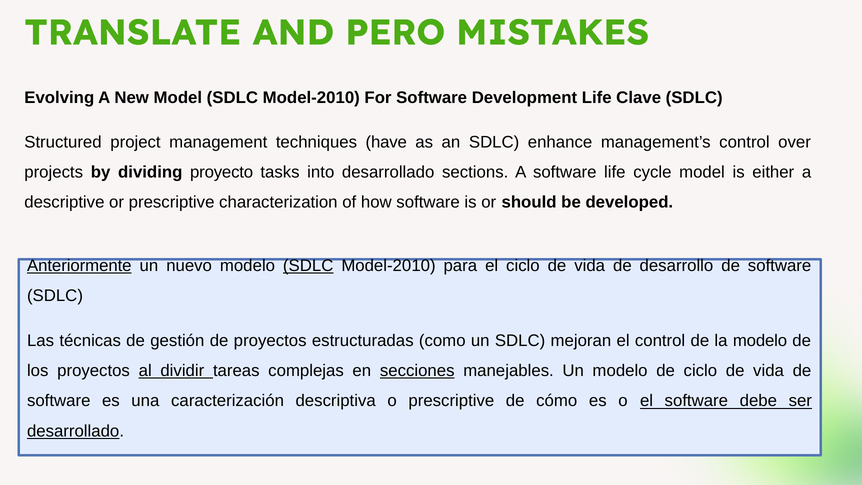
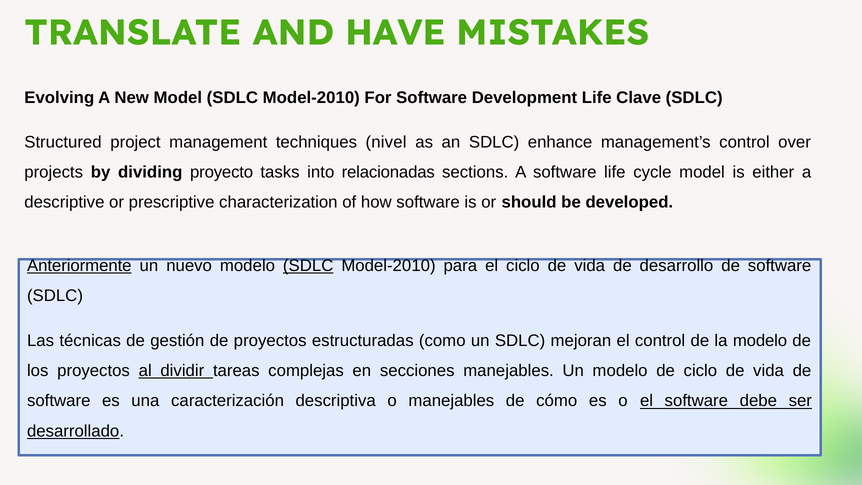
PERO: PERO -> HAVE (395, 33)
have: have -> nivel (386, 142)
into desarrollado: desarrollado -> relacionadas (388, 172)
secciones underline: present -> none (417, 371)
o prescriptive: prescriptive -> manejables (451, 401)
